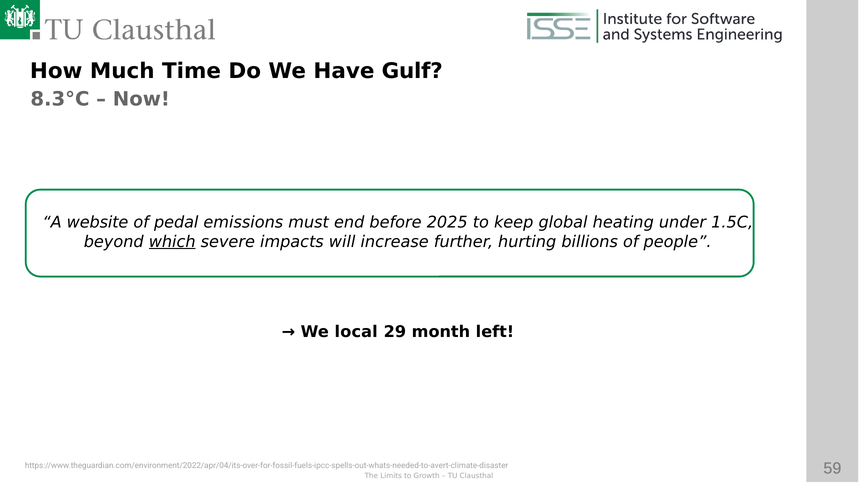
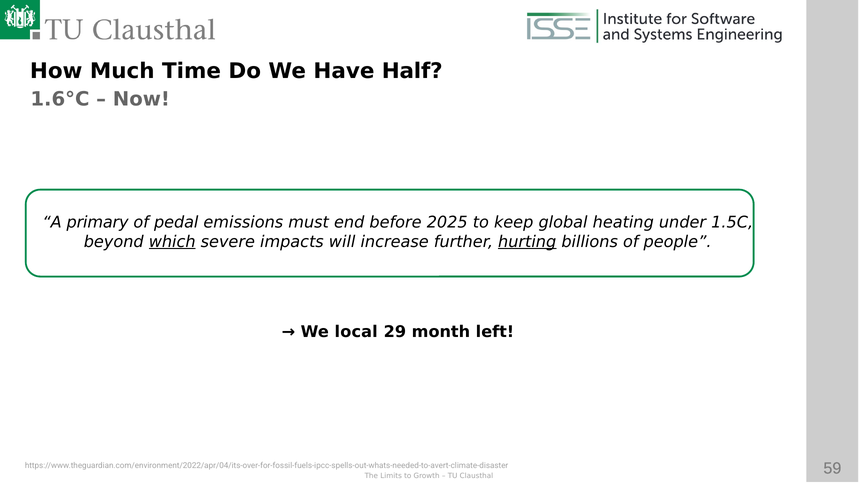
Gulf: Gulf -> Half (412, 71)
8.3°C: 8.3°C -> 1.6°C (60, 100)
website: website -> primary (98, 222)
hurting underline: none -> present (527, 242)
